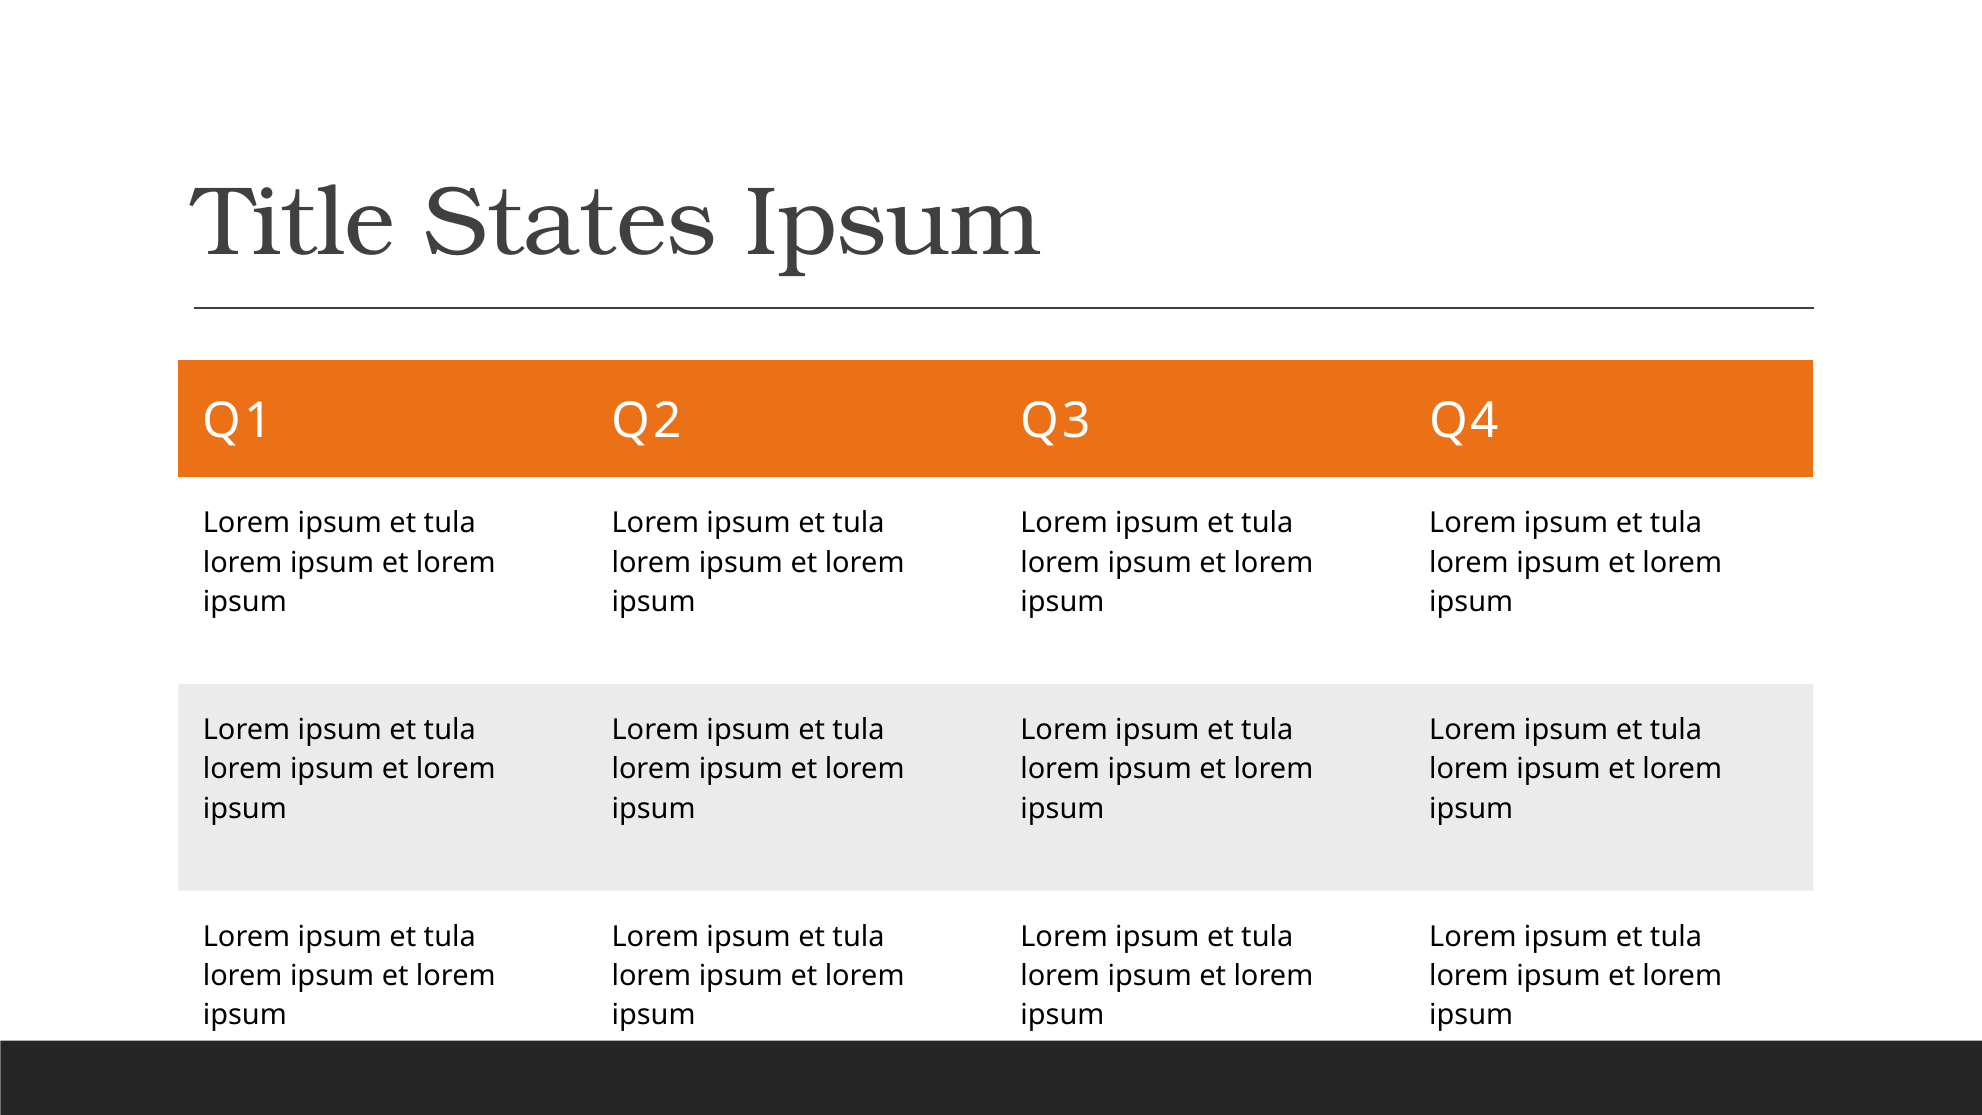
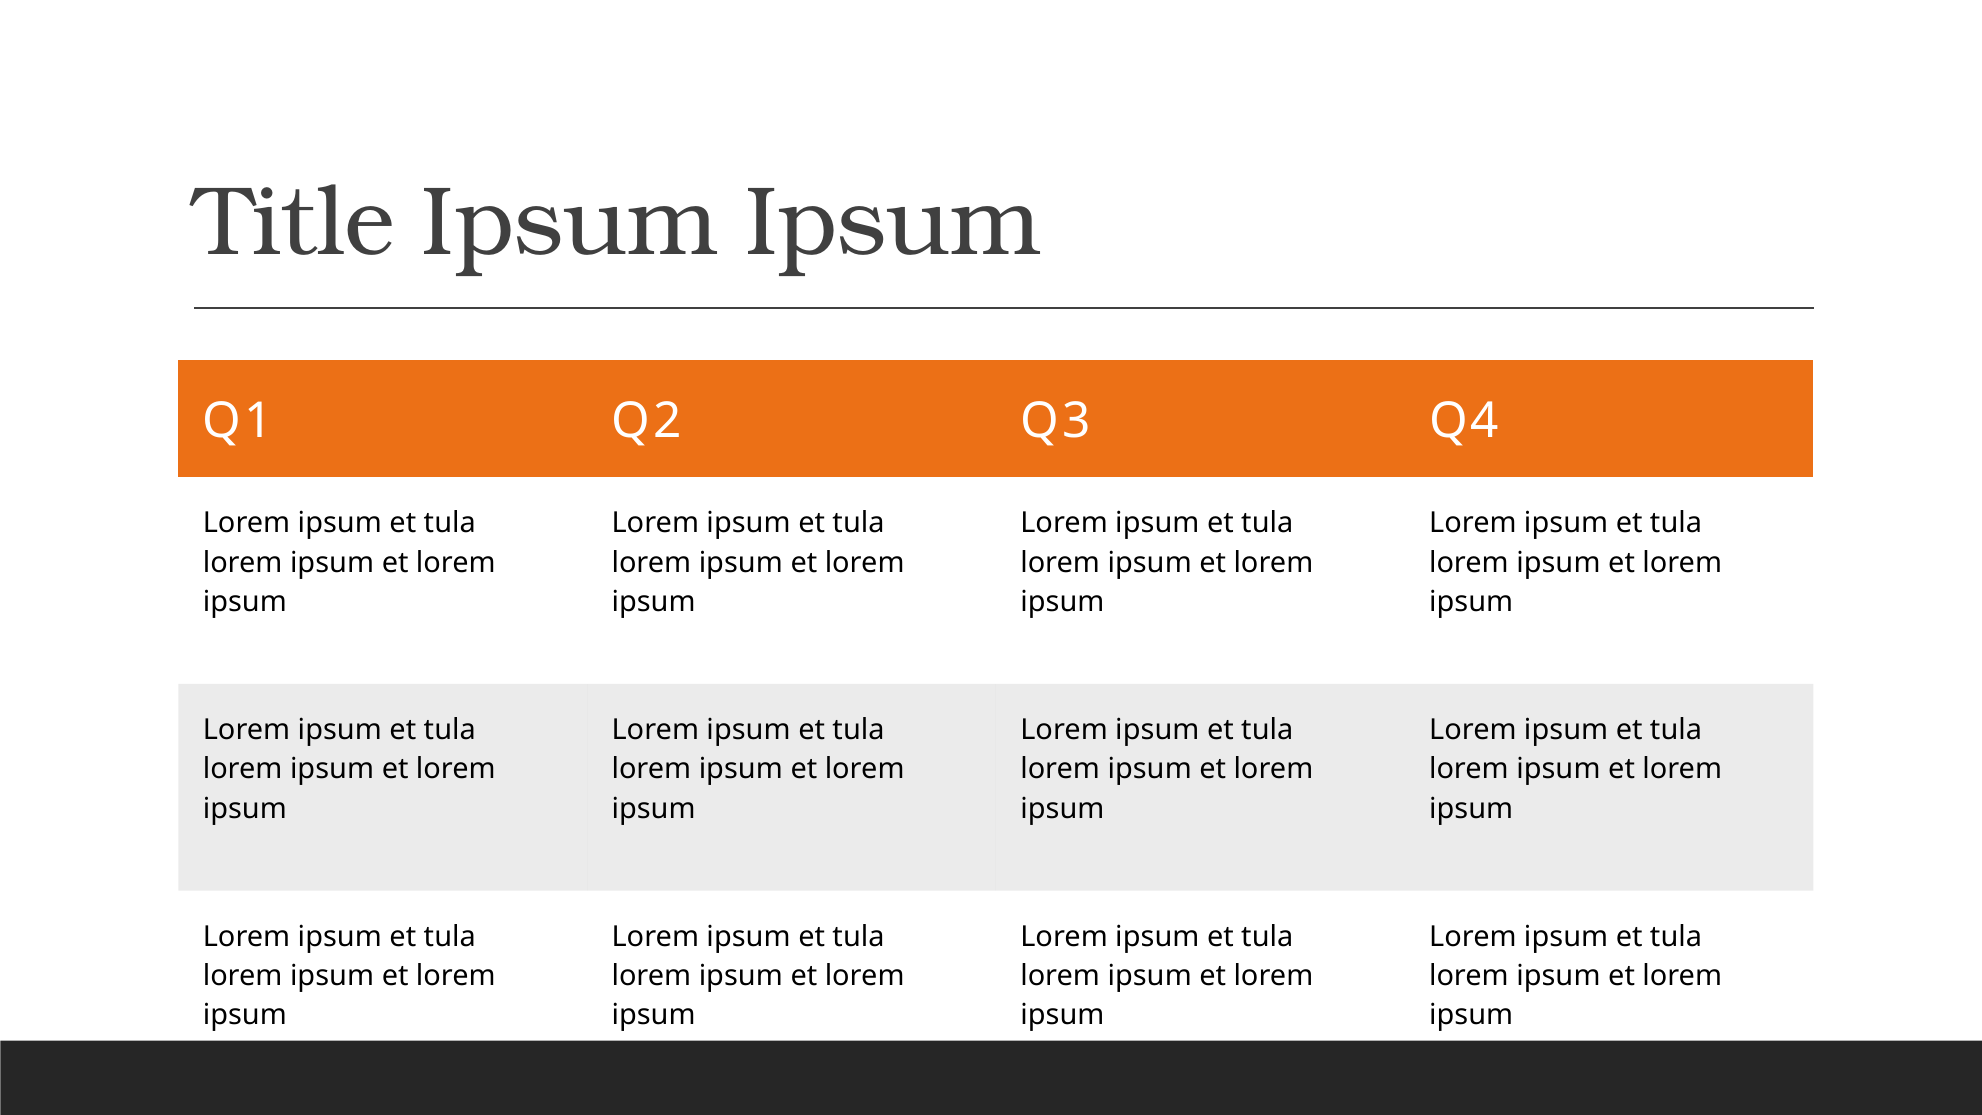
Title States: States -> Ipsum (570, 222)
